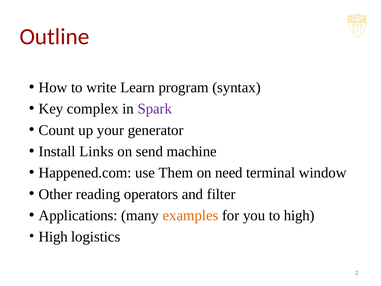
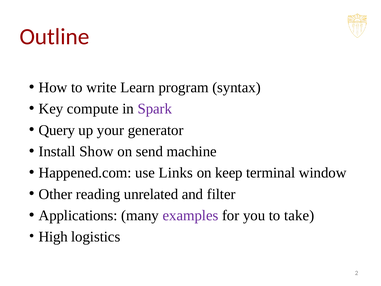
complex: complex -> compute (93, 109)
Count: Count -> Query (57, 130)
Links: Links -> Show (96, 151)
Them: Them -> Links (176, 173)
need: need -> keep (229, 173)
operators: operators -> unrelated (151, 194)
examples colour: orange -> purple (190, 215)
to high: high -> take (299, 215)
